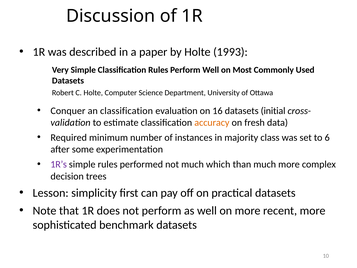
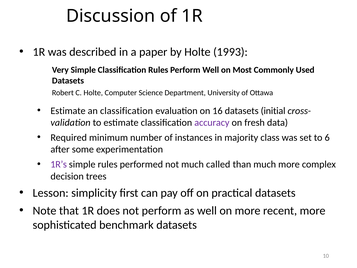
Conquer: Conquer -> Estimate (68, 111)
accuracy colour: orange -> purple (212, 123)
which: which -> called (218, 164)
